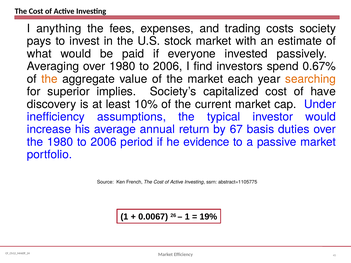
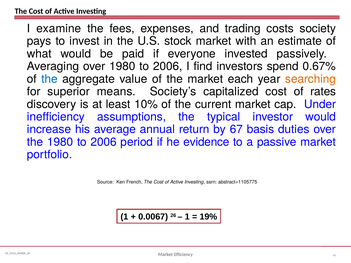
anything: anything -> examine (59, 28)
the colour: orange -> blue (50, 79)
implies: implies -> means (116, 92)
have: have -> rates (323, 92)
